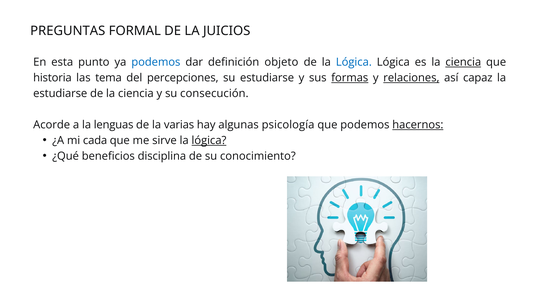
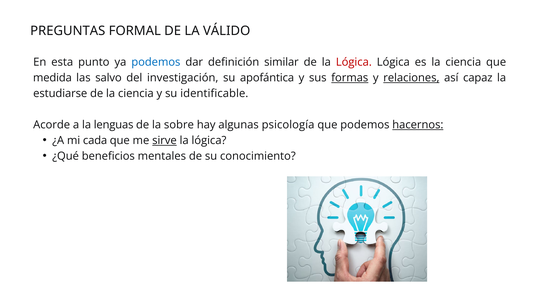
JUICIOS: JUICIOS -> VÁLIDO (227, 31)
objeto: objeto -> similar (281, 62)
Lógica colour: blue -> red (354, 62)
ciencia underline: present -> none (463, 62)
historia: historia -> medida (52, 78)
tema: tema -> salvo (109, 78)
percepciones: percepciones -> investigación (183, 78)
su estudiarse: estudiarse -> apofántica (267, 78)
consecución: consecución -> identificable (214, 94)
varias: varias -> sobre (179, 125)
sirve underline: none -> present (164, 141)
lógica underline: present -> none (209, 141)
disciplina: disciplina -> mentales (162, 156)
